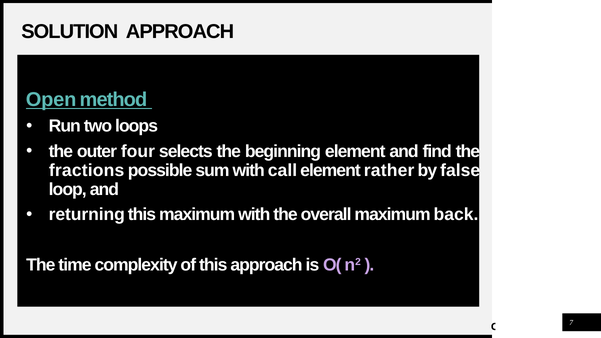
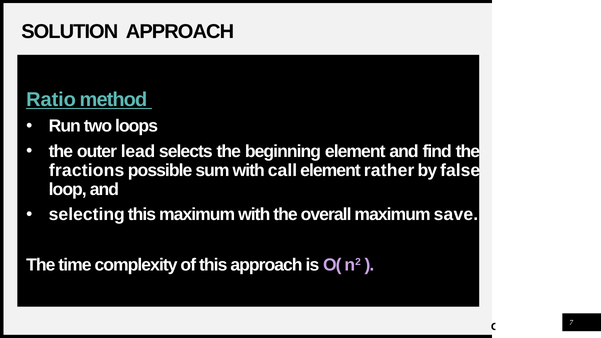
Open: Open -> Ratio (51, 100)
four: four -> lead (138, 151)
returning: returning -> selecting (87, 214)
back: back -> save (456, 214)
